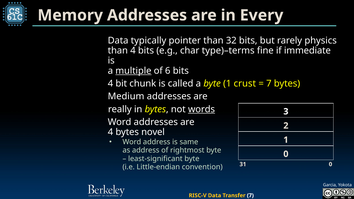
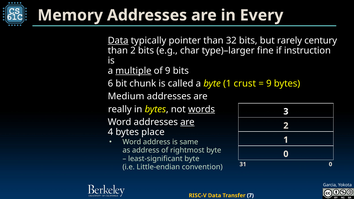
Data underline: none -> present (118, 40)
physics: physics -> century (321, 40)
than 4: 4 -> 2 (133, 51)
type)–terms: type)–terms -> type)–larger (228, 51)
immediate: immediate -> instruction (307, 51)
of 6: 6 -> 9 (168, 71)
4: 4 -> 6 (110, 84)
7: 7 -> 9 (269, 84)
are underline: none -> present (187, 122)
novel: novel -> place (153, 132)
